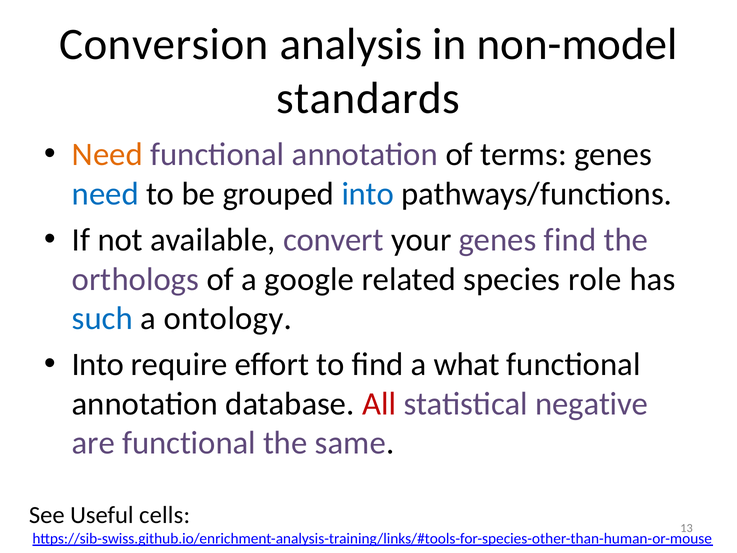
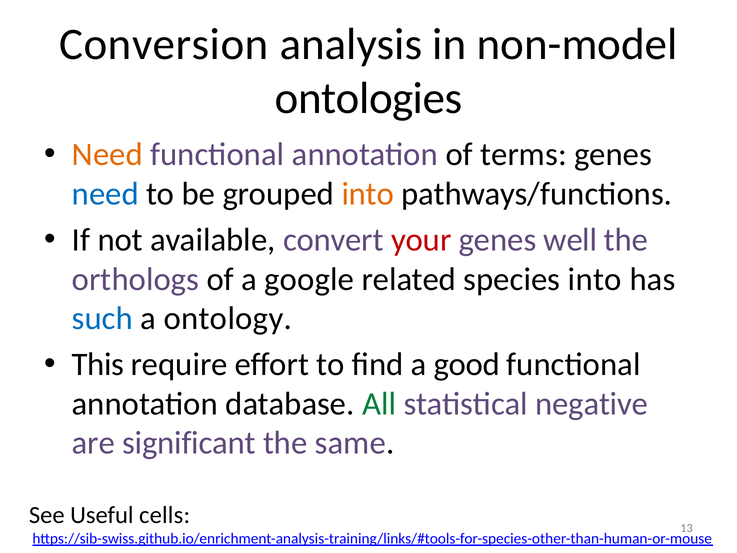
standards: standards -> ontologies (369, 98)
into colour: blue -> orange (368, 194)
your colour: black -> red (421, 240)
genes find: find -> well (570, 240)
species role: role -> into (595, 279)
Into: Into -> This (98, 364)
what: what -> good (467, 364)
All colour: red -> green (379, 404)
are functional: functional -> significant (189, 443)
